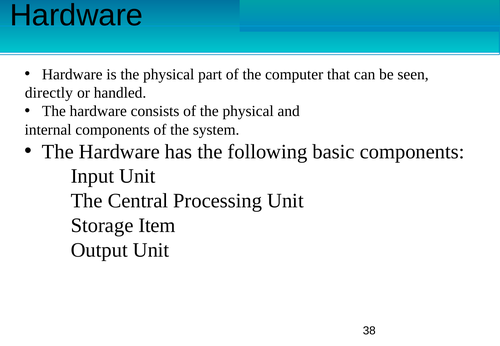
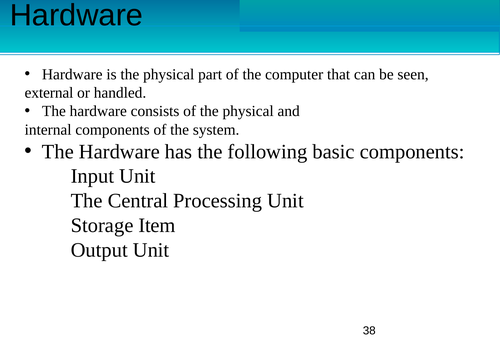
directly: directly -> external (49, 93)
